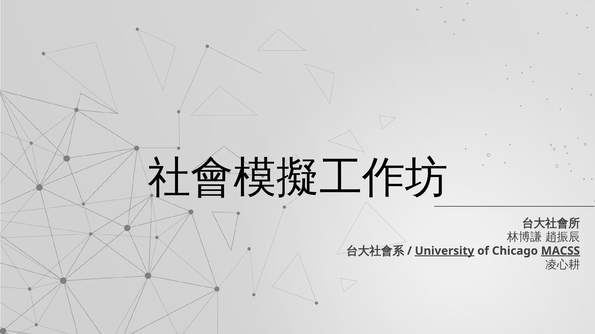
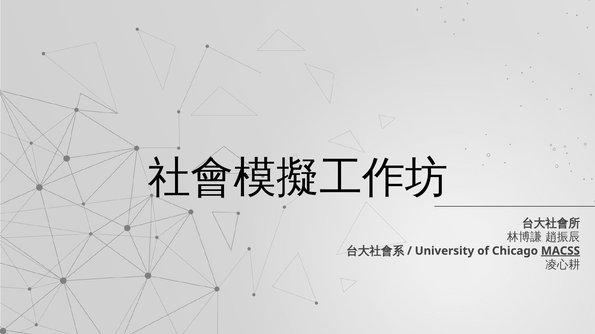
University underline: present -> none (445, 251)
